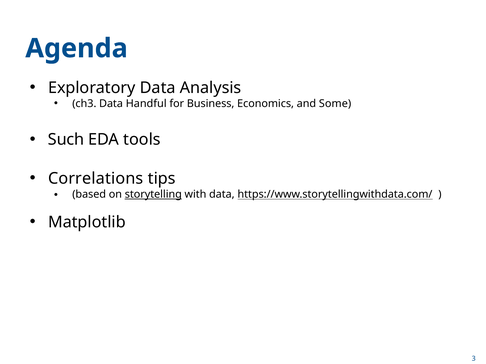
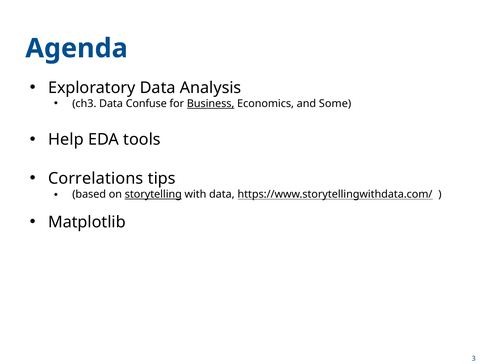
Handful: Handful -> Confuse (146, 104)
Business underline: none -> present (211, 104)
Such: Such -> Help (66, 140)
